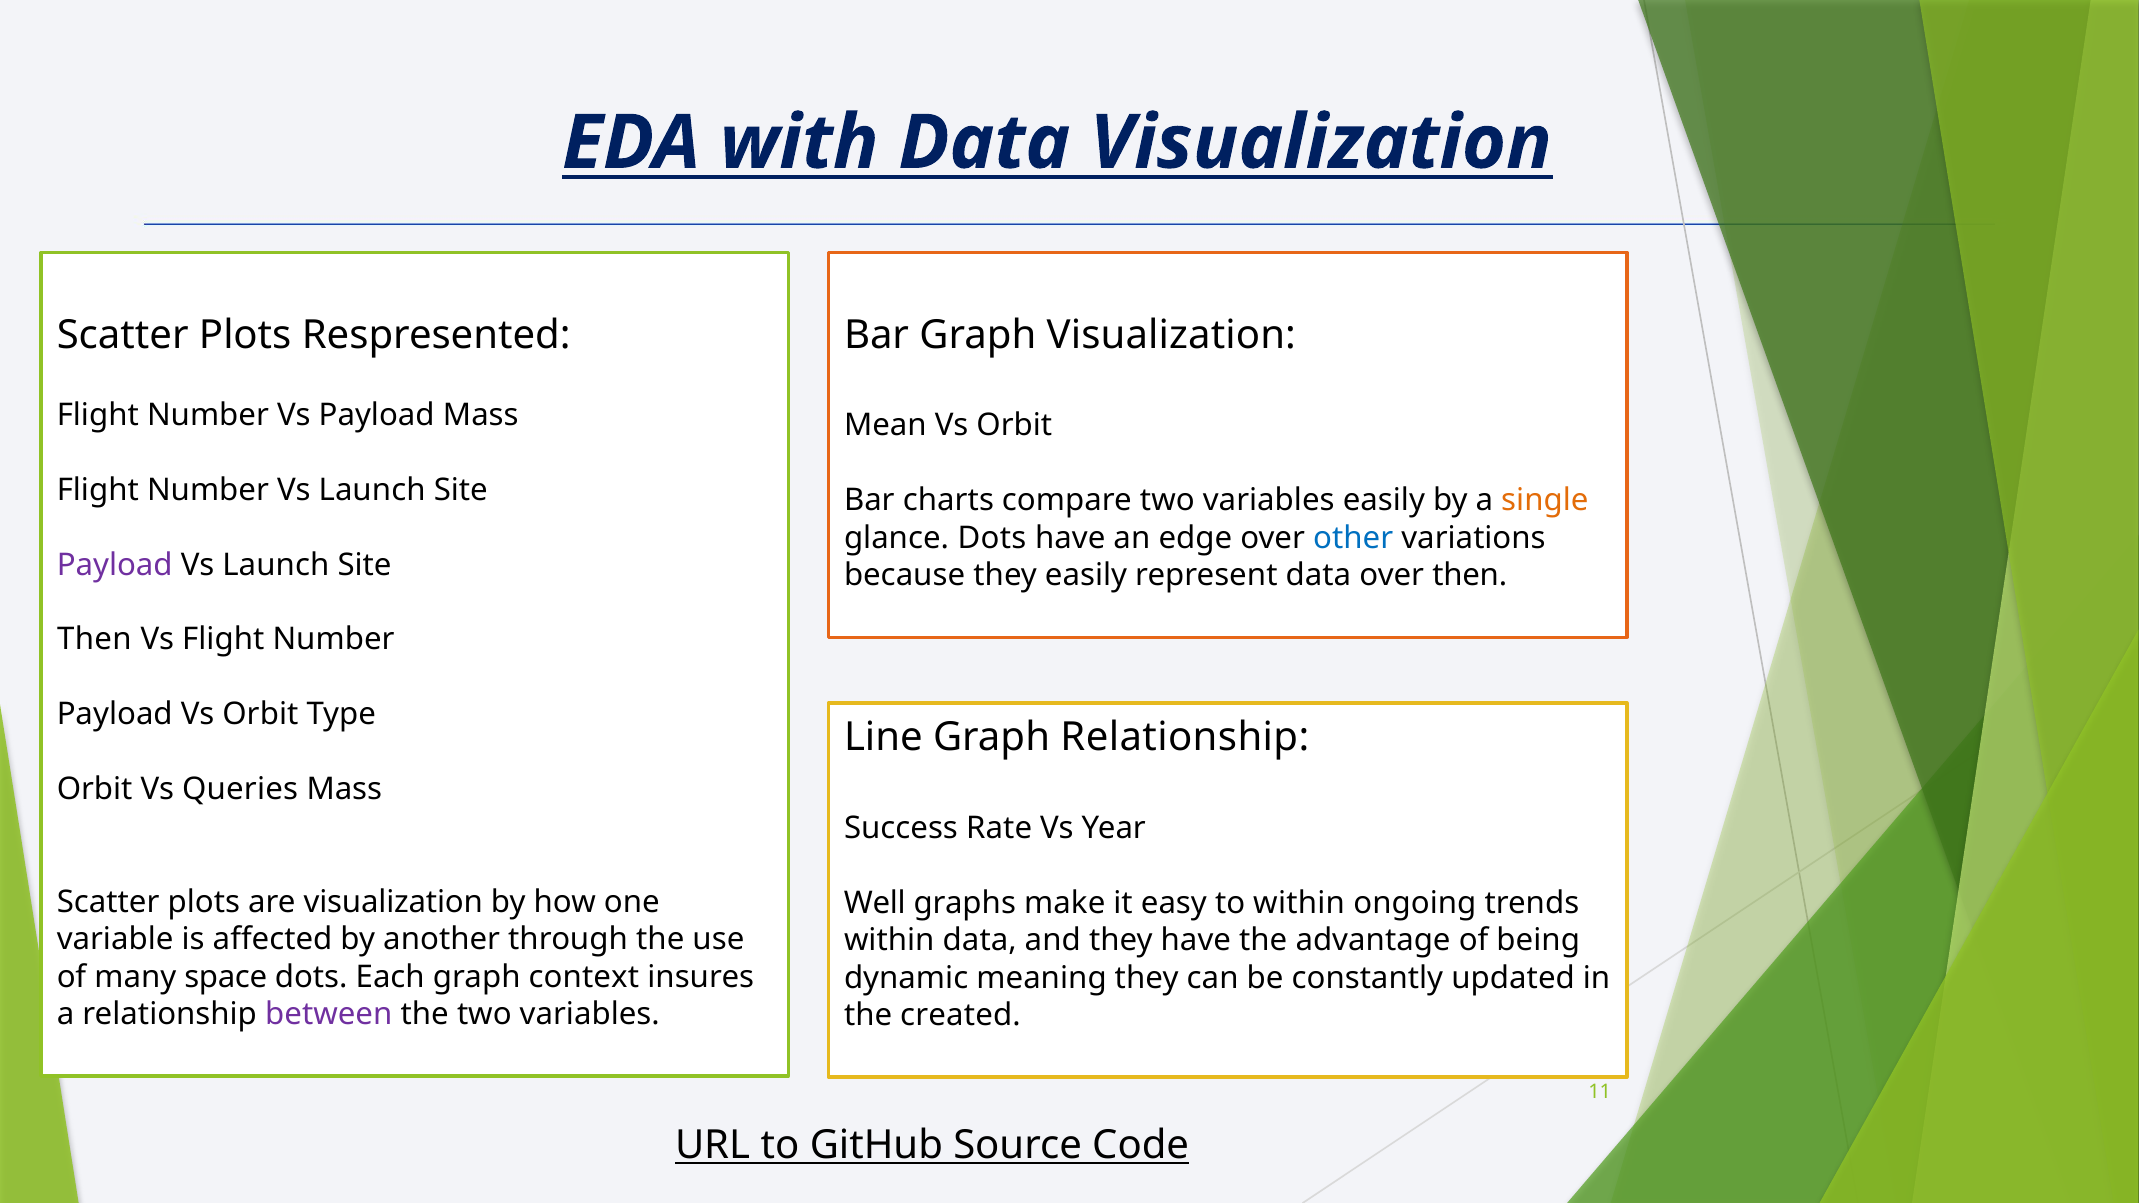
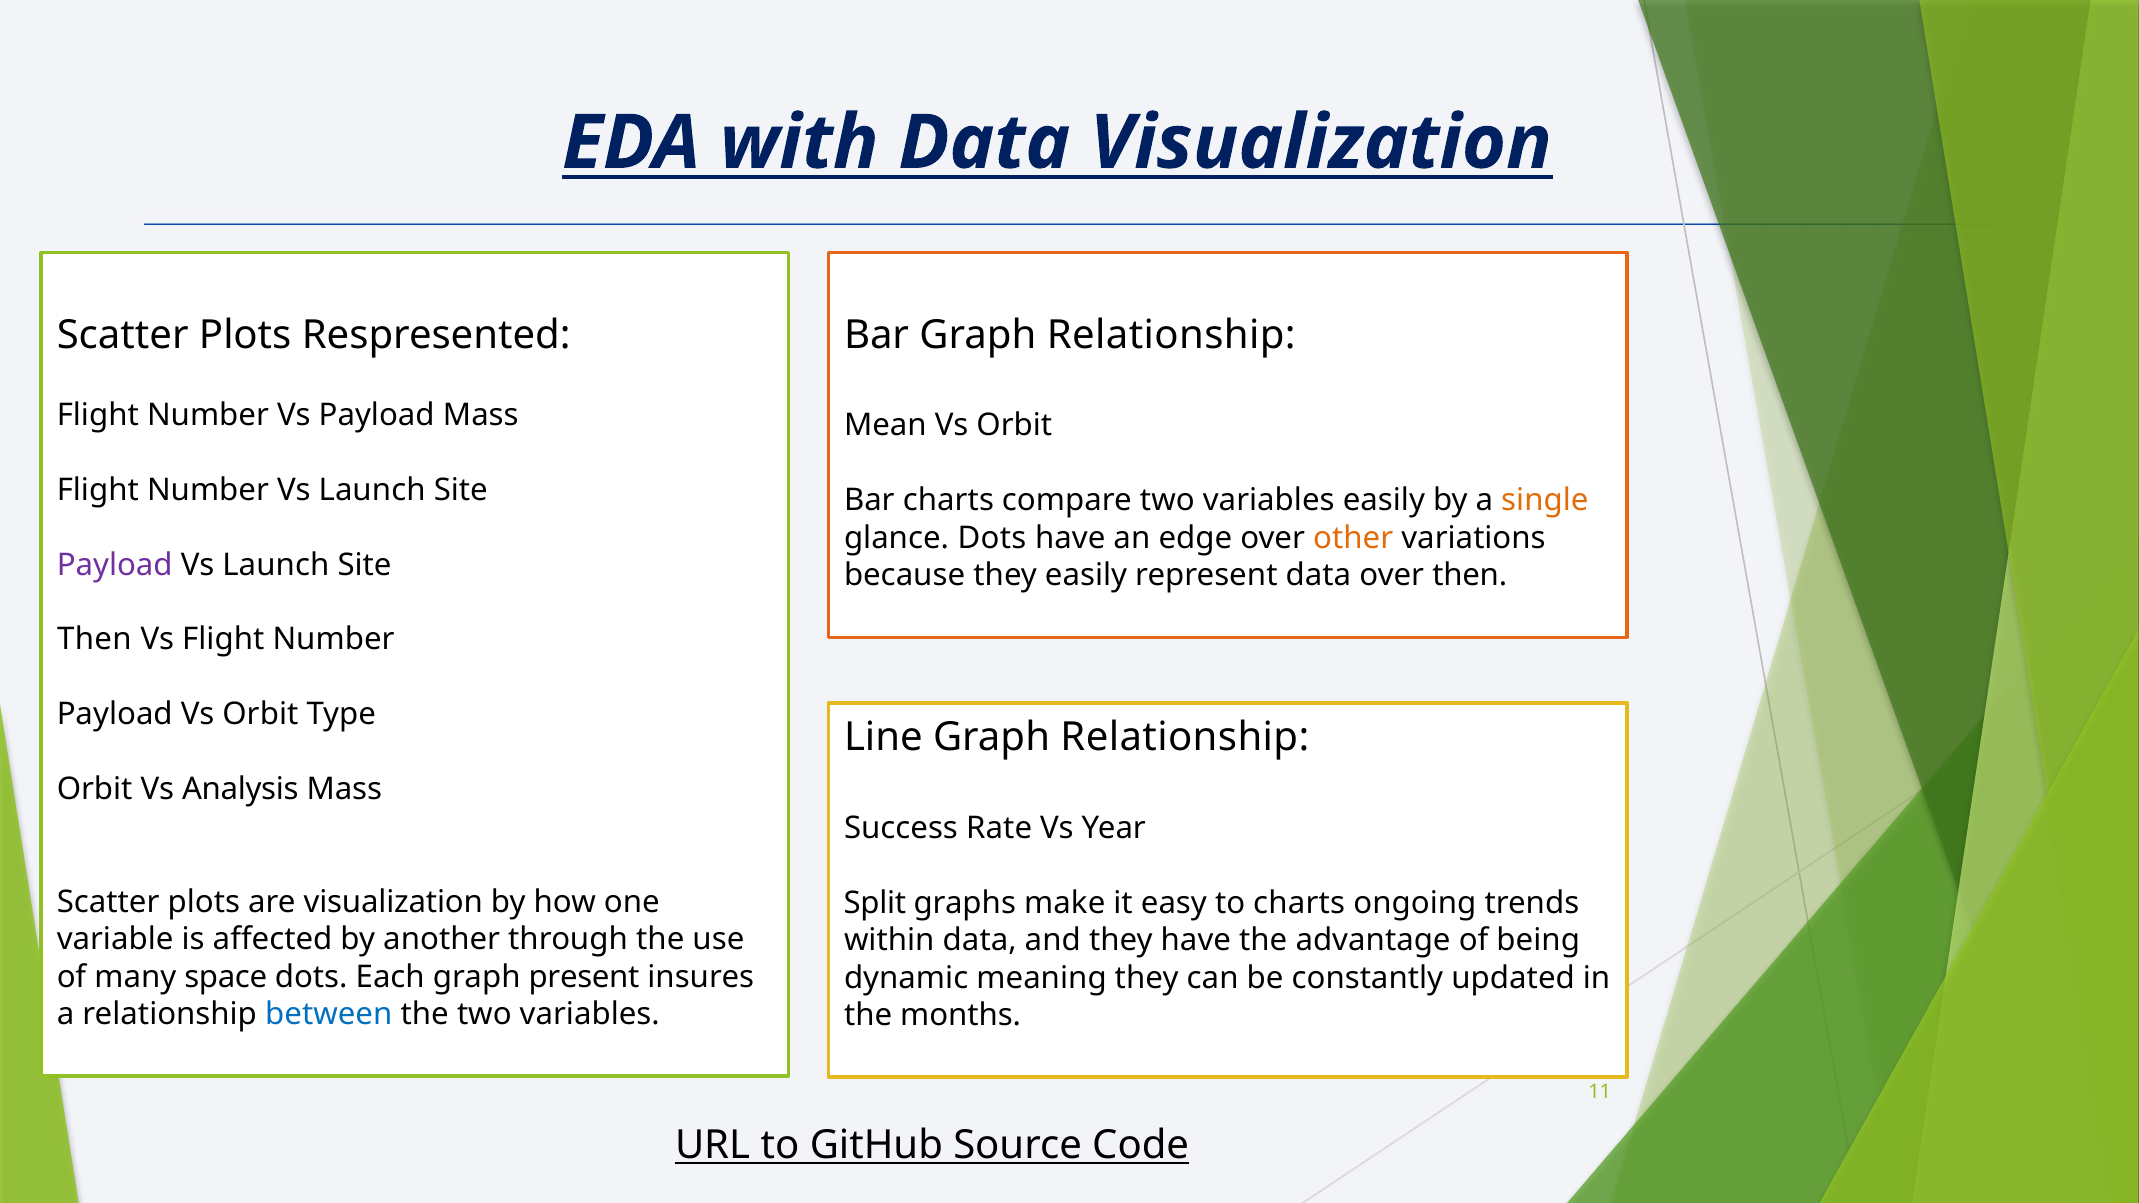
Bar Graph Visualization: Visualization -> Relationship (1171, 335)
other colour: blue -> orange (1353, 538)
Queries: Queries -> Analysis (240, 790)
Well: Well -> Split (875, 903)
to within: within -> charts (1299, 903)
context: context -> present (584, 977)
between colour: purple -> blue (329, 1014)
created: created -> months (961, 1015)
